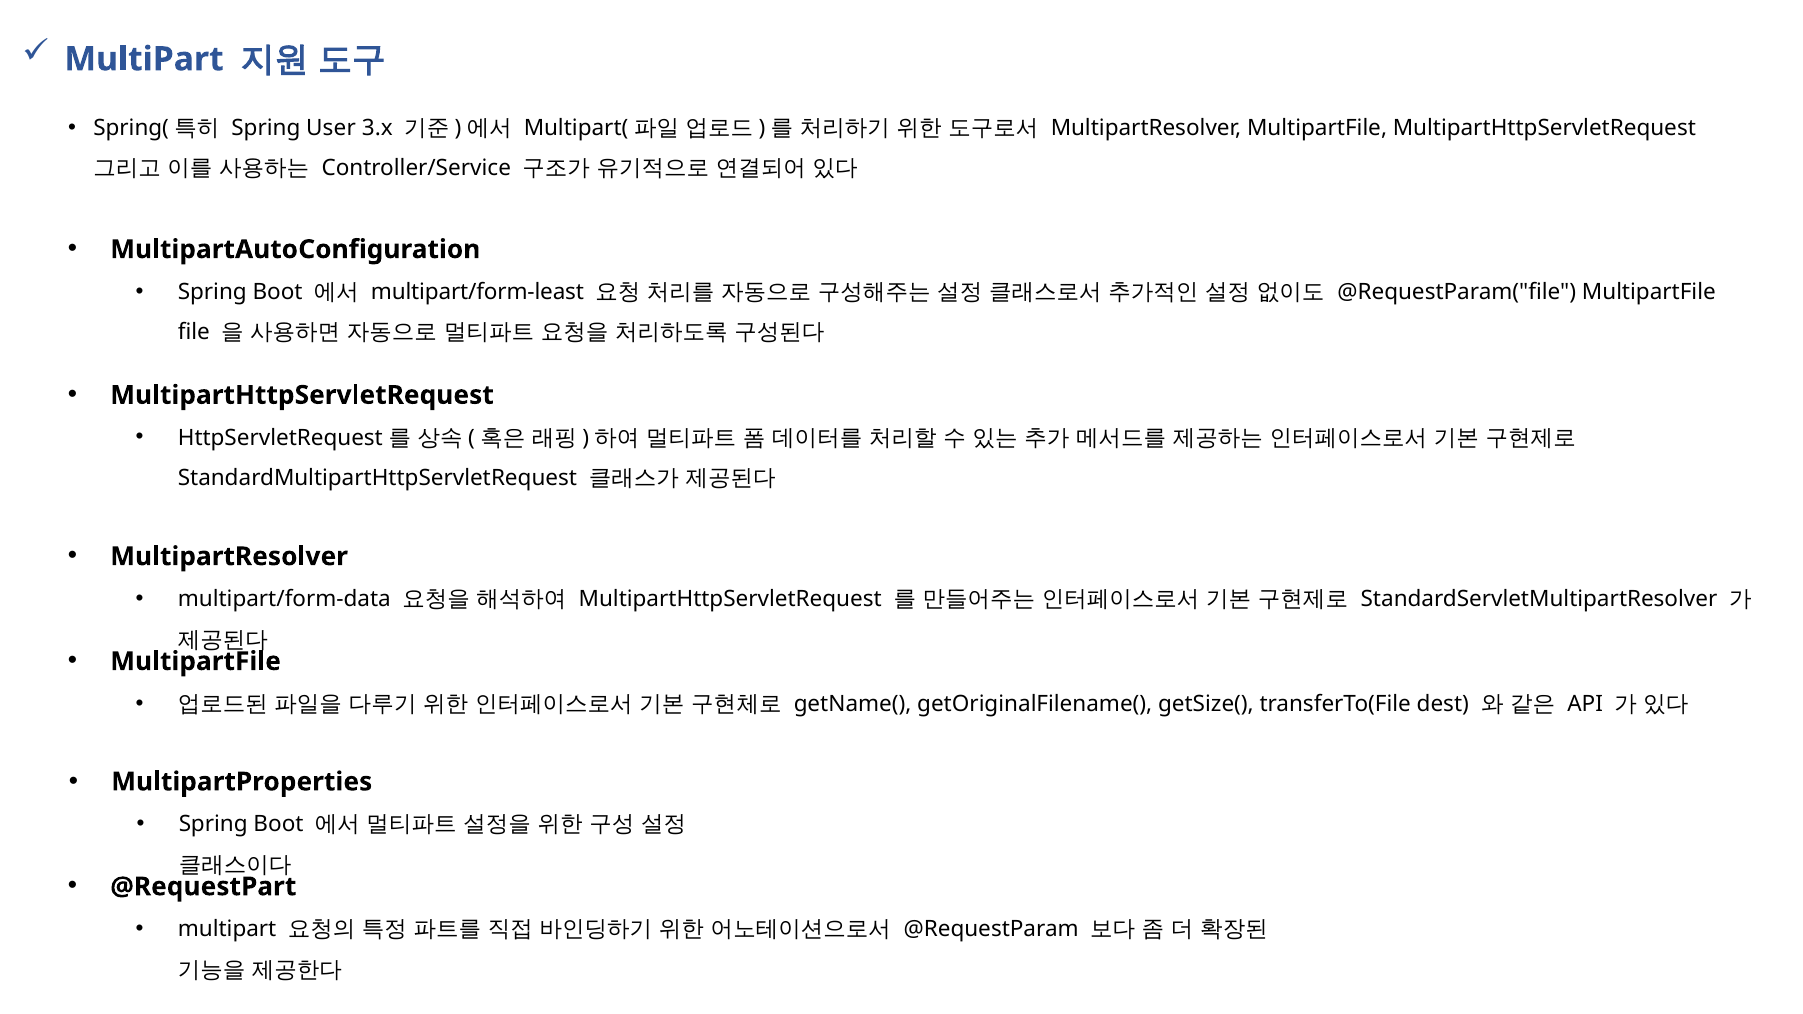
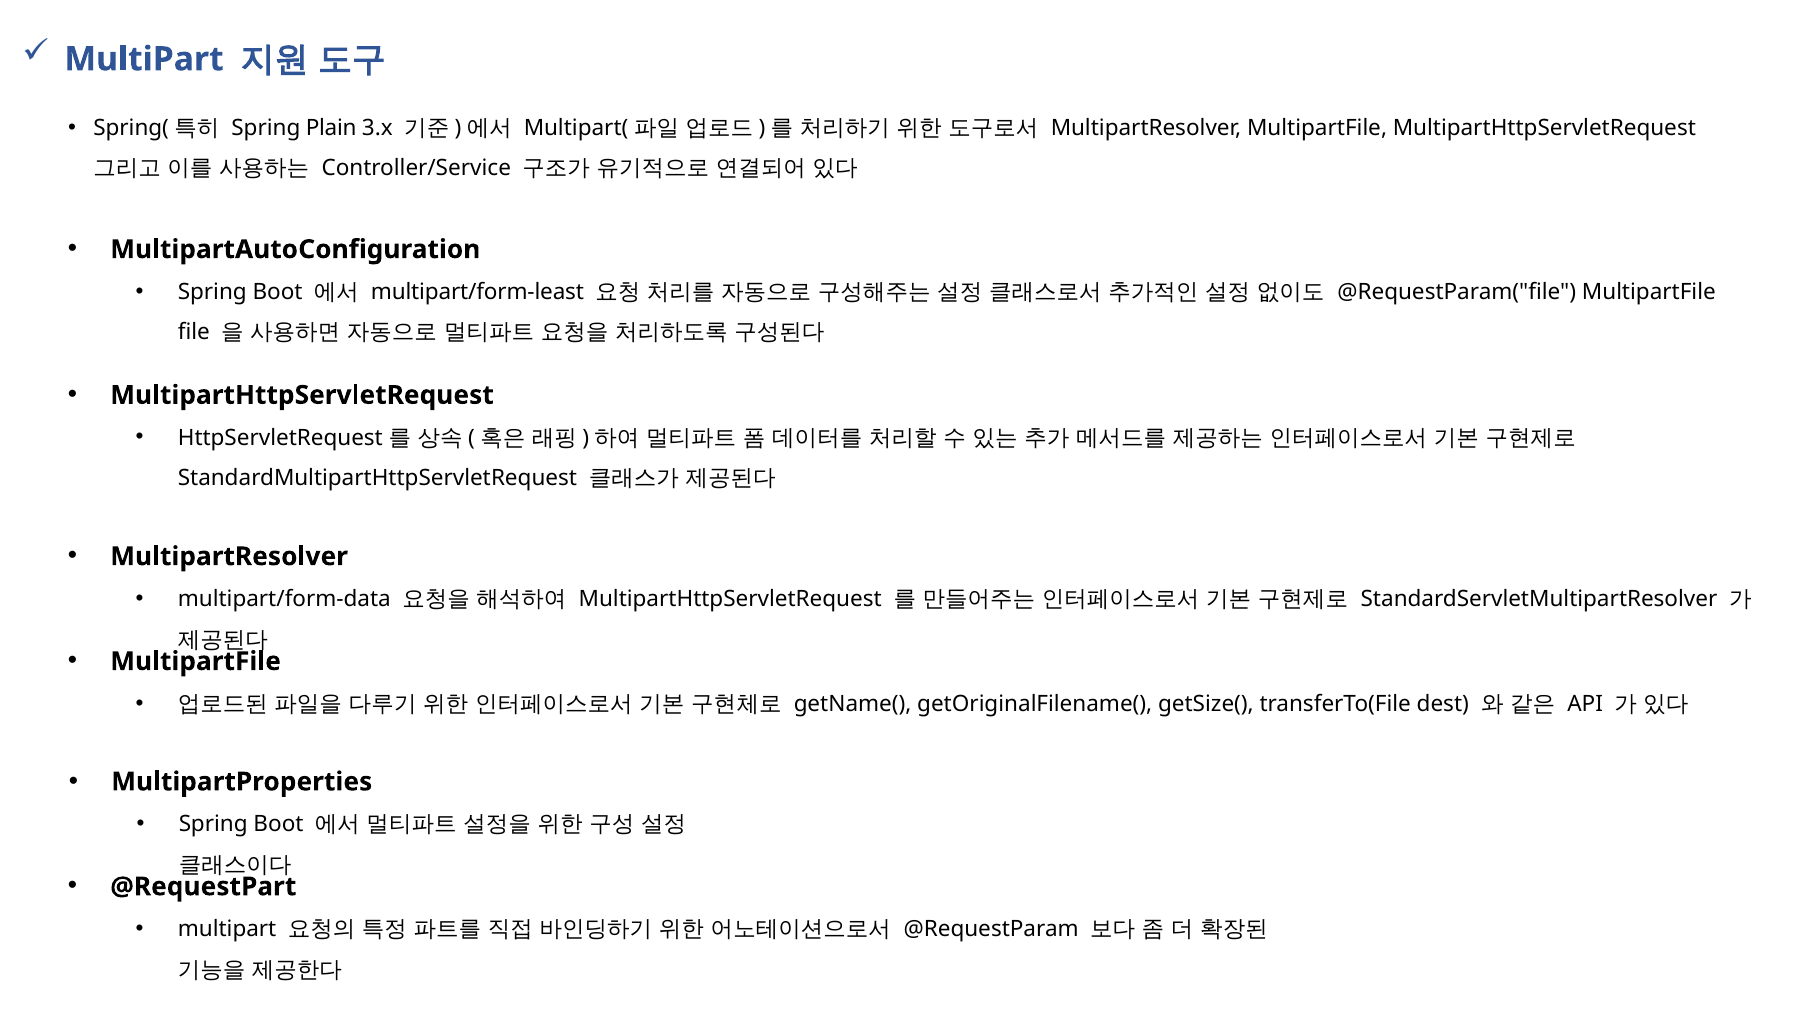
User: User -> Plain (331, 128)
